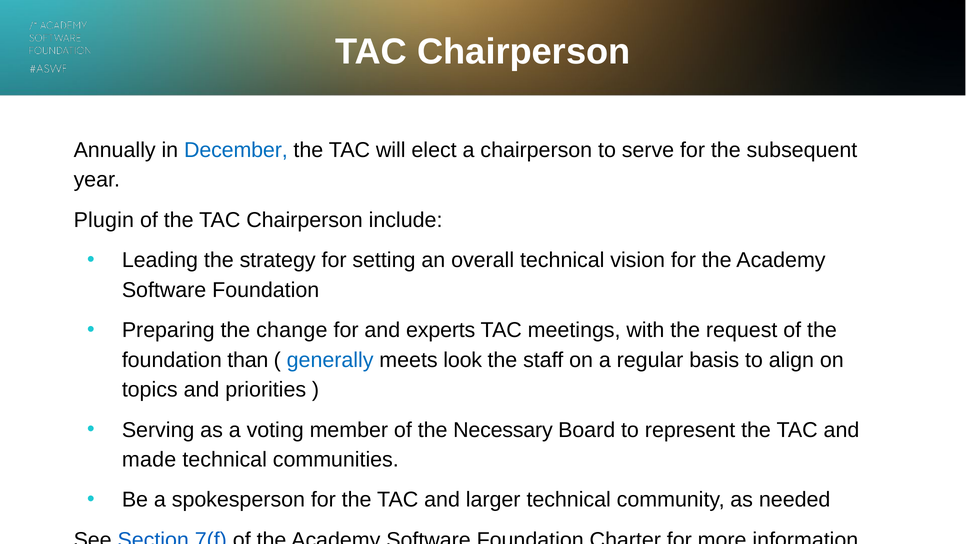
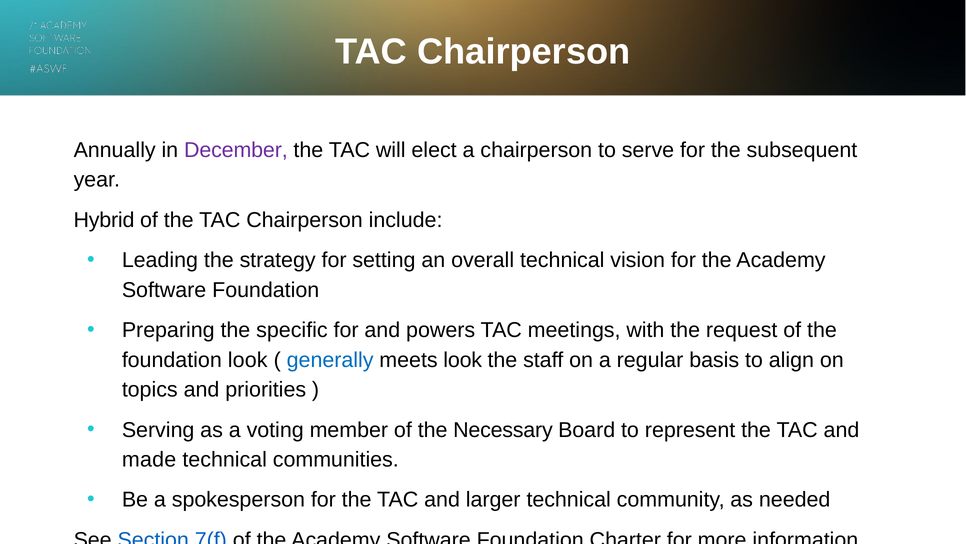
December colour: blue -> purple (236, 150)
Plugin: Plugin -> Hybrid (104, 220)
change: change -> specific (292, 330)
experts: experts -> powers (441, 330)
foundation than: than -> look (248, 360)
